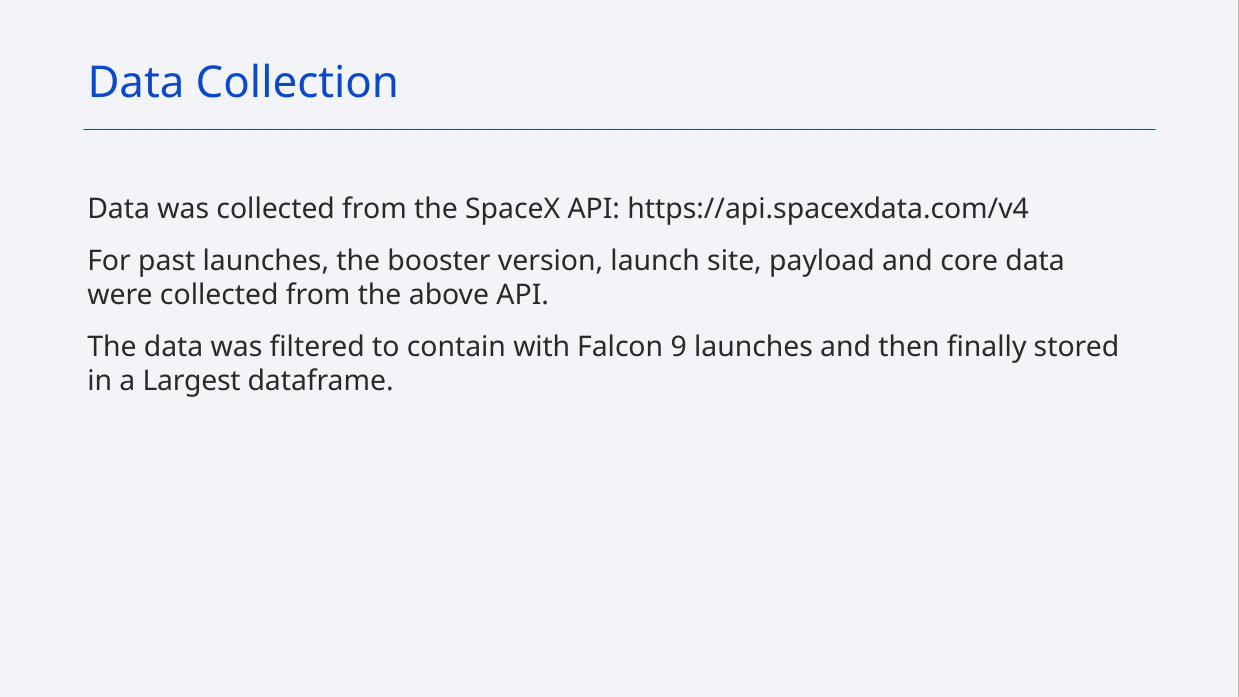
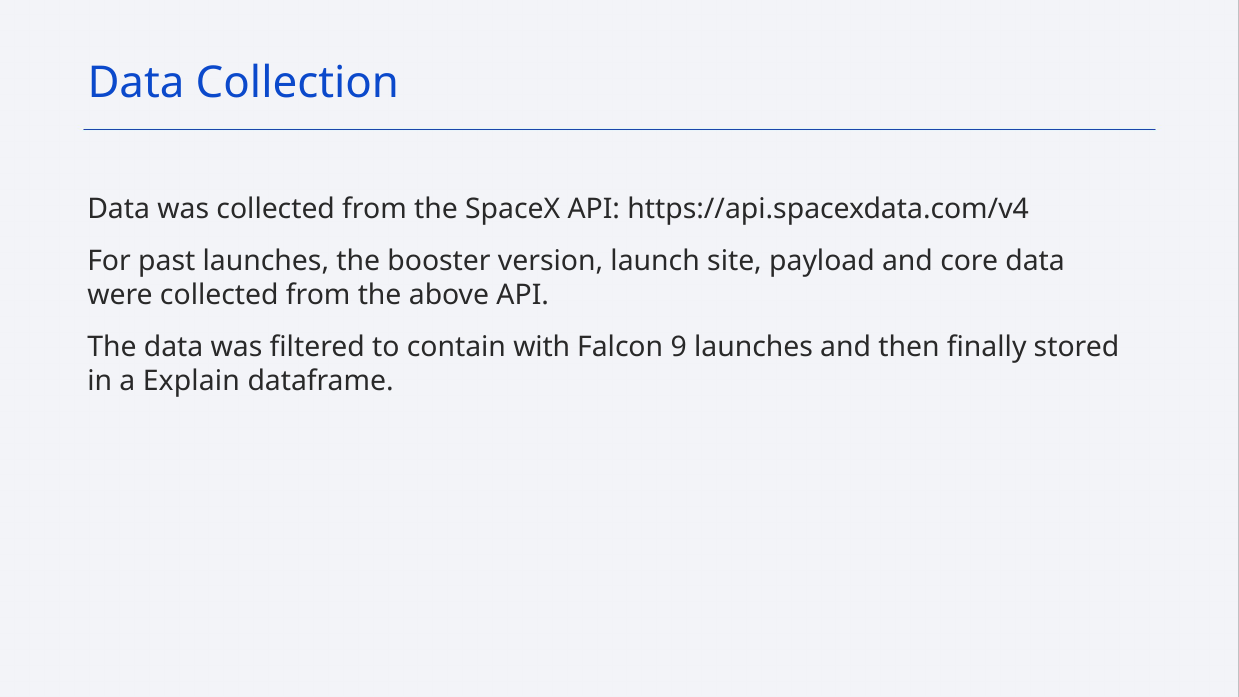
Largest: Largest -> Explain (191, 381)
